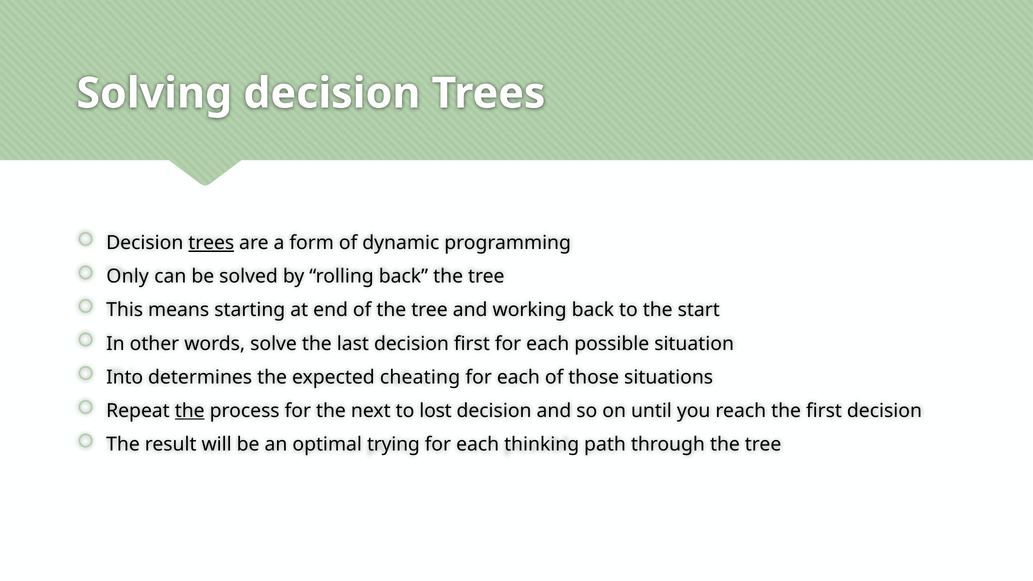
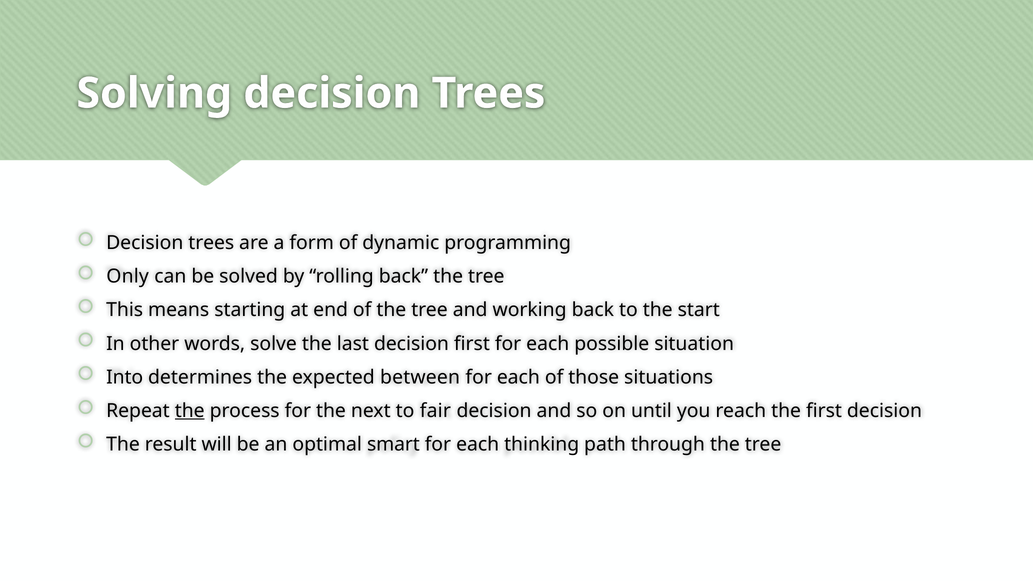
trees underline: present -> none (211, 243)
cheating: cheating -> between (420, 377)
lost: lost -> fair (435, 411)
trying: trying -> smart (393, 444)
